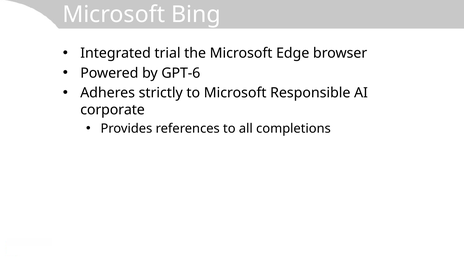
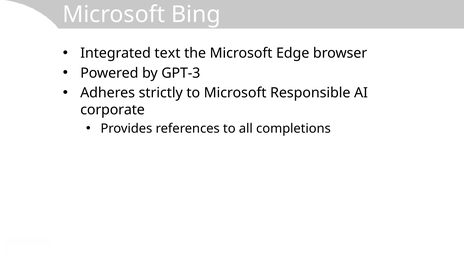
trial: trial -> text (167, 53)
GPT-6: GPT-6 -> GPT-3 (181, 73)
